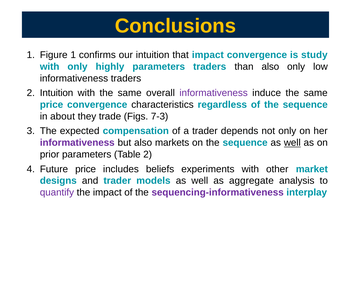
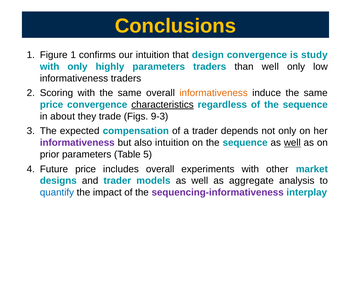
that impact: impact -> design (208, 55)
than also: also -> well (270, 67)
Intuition: Intuition -> Scoring (56, 93)
informativeness colour: purple -> orange (214, 93)
characteristics underline: none -> present (163, 105)
7-3: 7-3 -> 9-3 (160, 116)
also markets: markets -> intuition (172, 143)
Table 2: 2 -> 5 (148, 154)
includes beliefs: beliefs -> overall (160, 169)
quantify colour: purple -> blue (57, 192)
